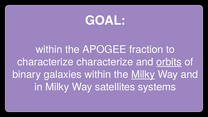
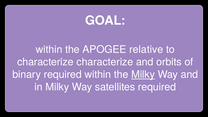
fraction: fraction -> relative (146, 50)
orbits underline: present -> none (169, 62)
binary galaxies: galaxies -> required (63, 74)
satellites systems: systems -> required (157, 87)
